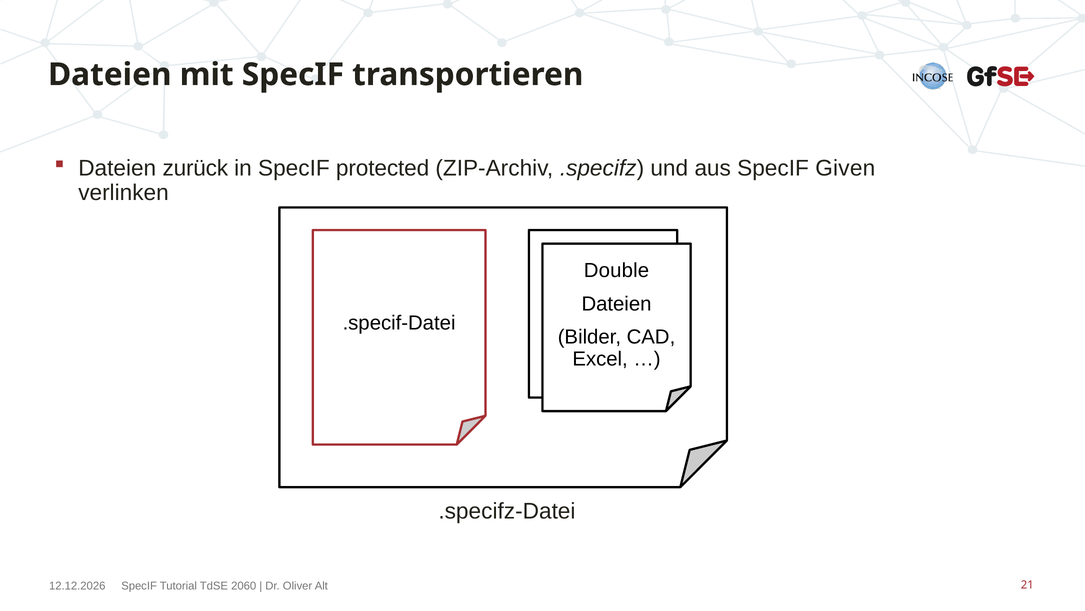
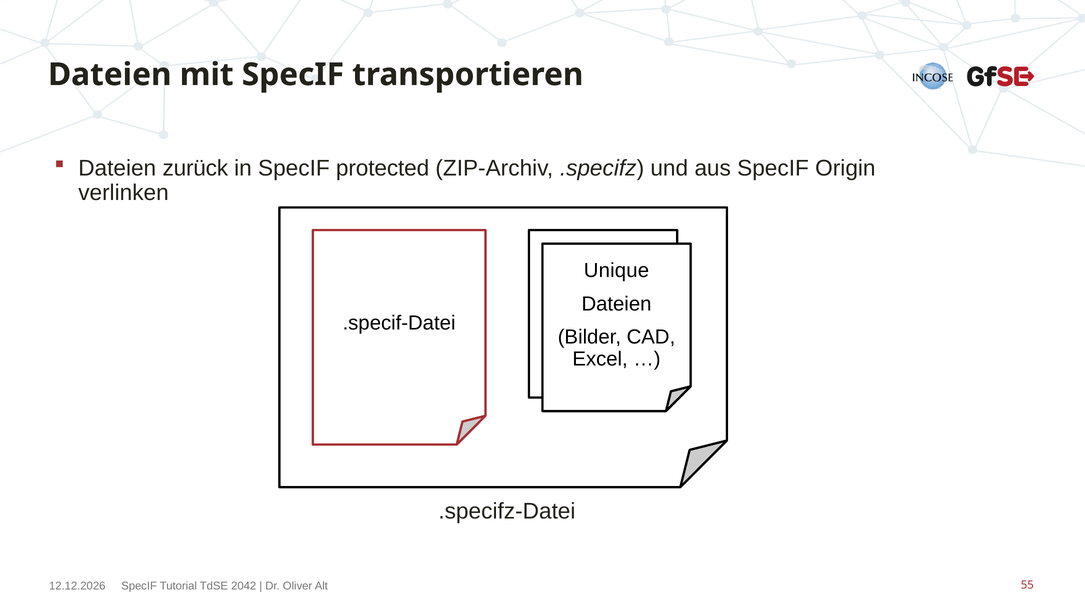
Given: Given -> Origin (845, 168)
Double: Double -> Unique (616, 270)
2060: 2060 -> 2042 (244, 585)
21: 21 -> 55 (1027, 584)
